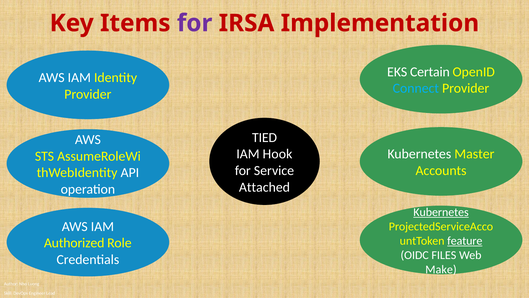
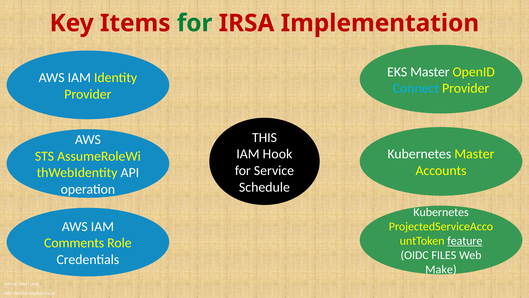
for colour: purple -> green (195, 23)
EKS Certain: Certain -> Master (430, 72)
TIED: TIED -> THIS (264, 137)
Attached: Attached -> Schedule (264, 187)
Kubernetes underline: present -> none (441, 212)
Authorized: Authorized -> Comments (74, 243)
